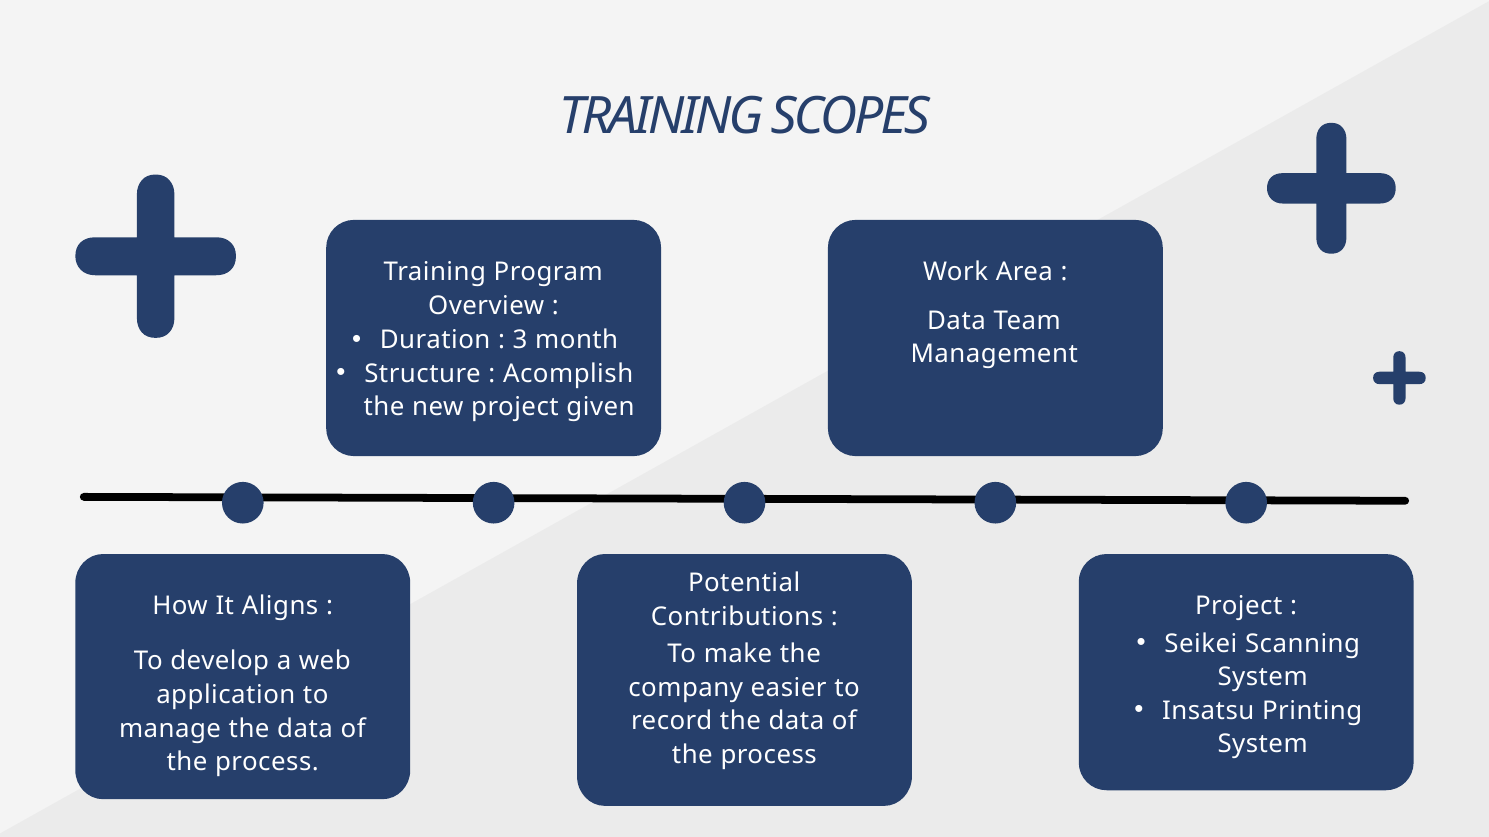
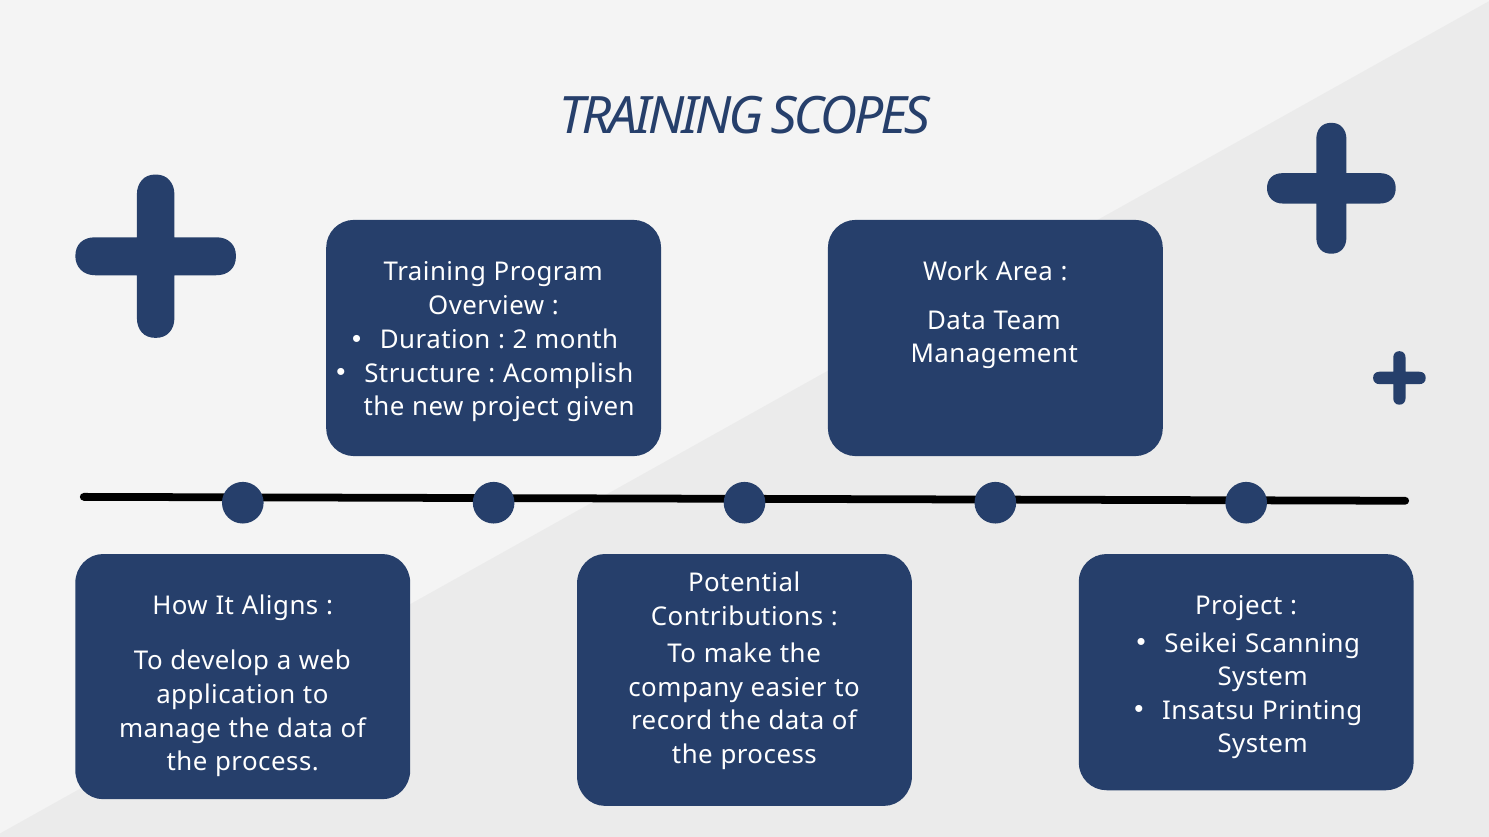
3: 3 -> 2 (520, 340)
